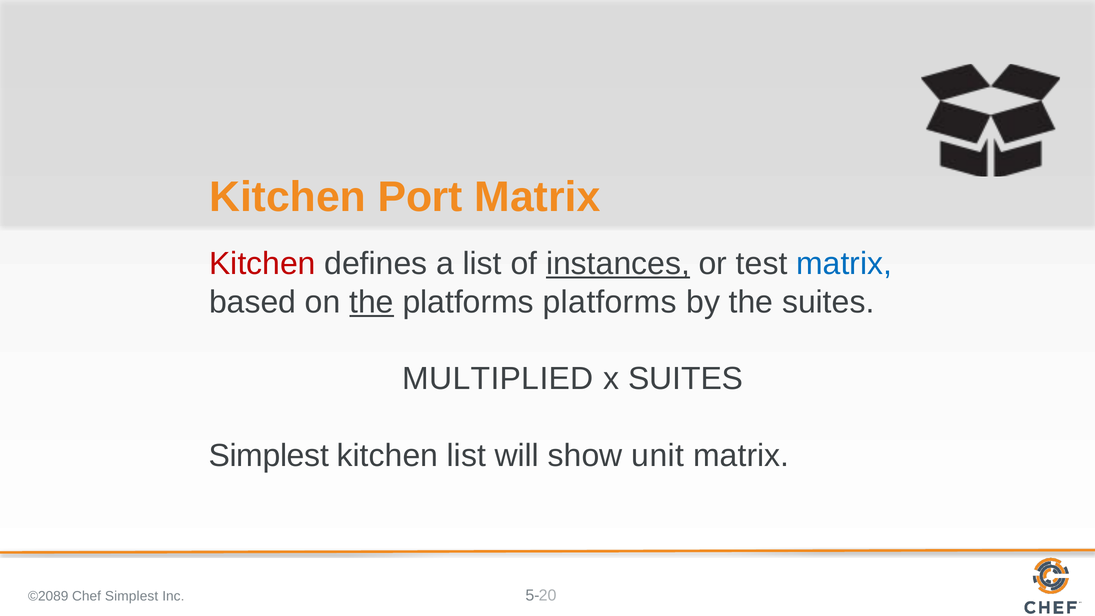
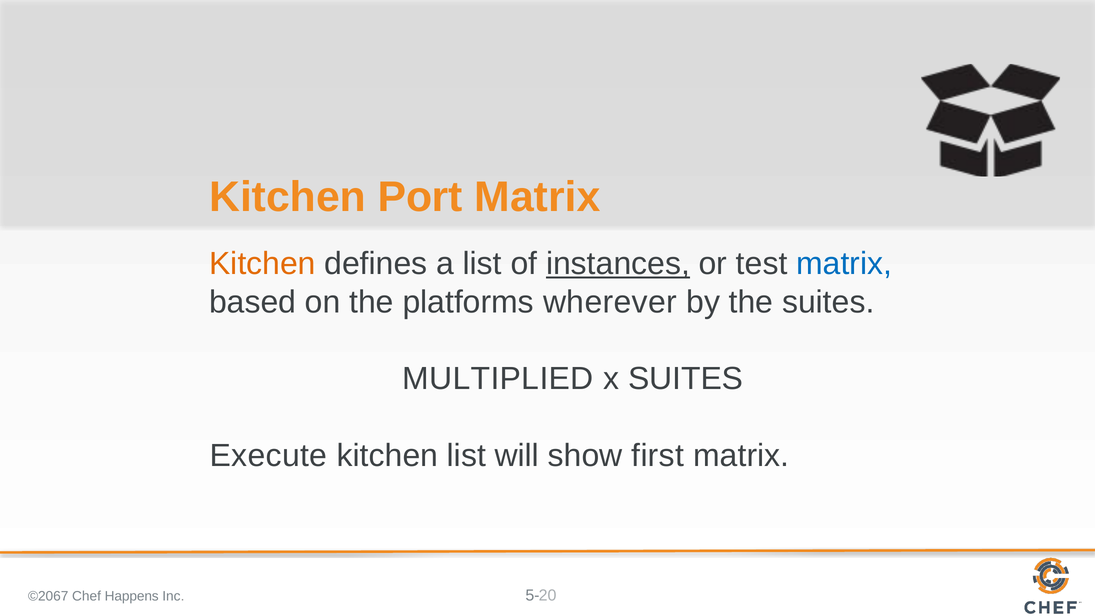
Kitchen colour: red -> orange (262, 264)
the underline: present -> none (372, 302)
platforms platforms: platforms -> wherever (610, 302)
Simplest: Simplest -> Execute (268, 456)
unit: unit -> first (658, 456)
©2089: ©2089 -> ©2067 (48, 596)
Chef Simplest: Simplest -> Happens (132, 596)
